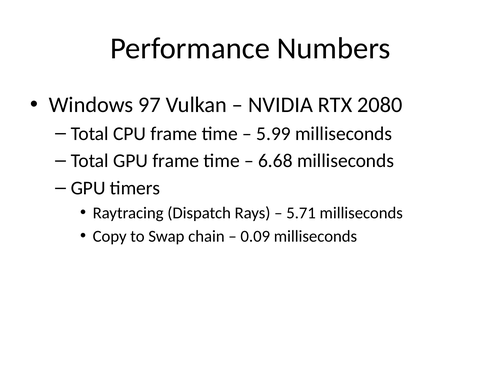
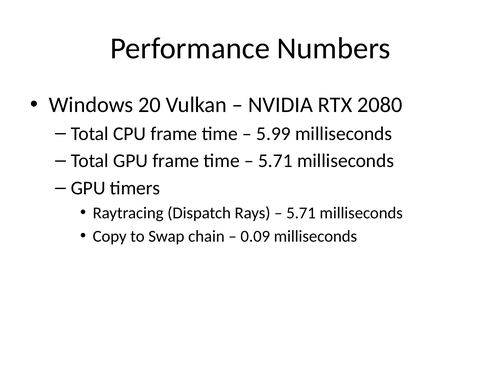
97: 97 -> 20 (150, 105)
6.68: 6.68 -> 5.71 (275, 161)
